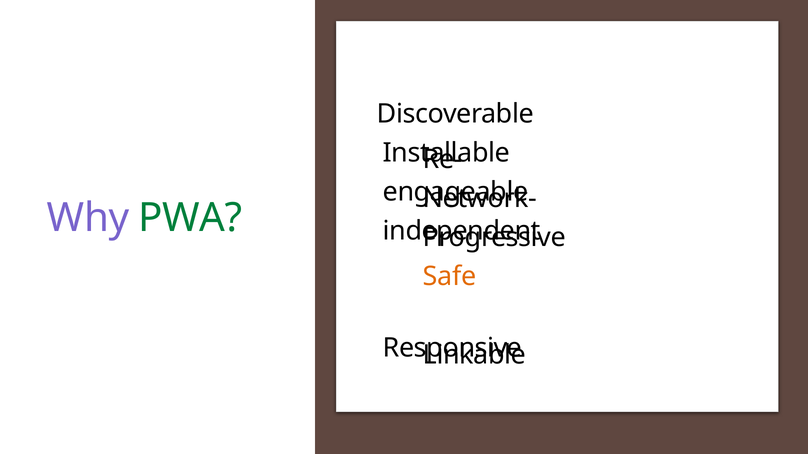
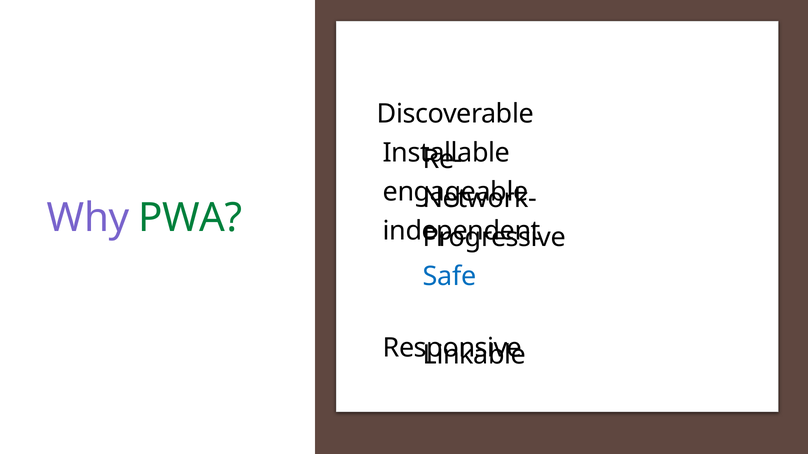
Safe colour: orange -> blue (450, 277)
